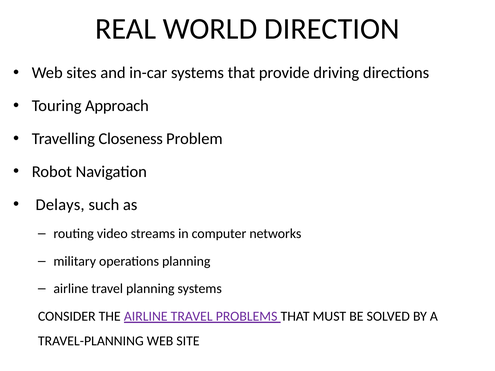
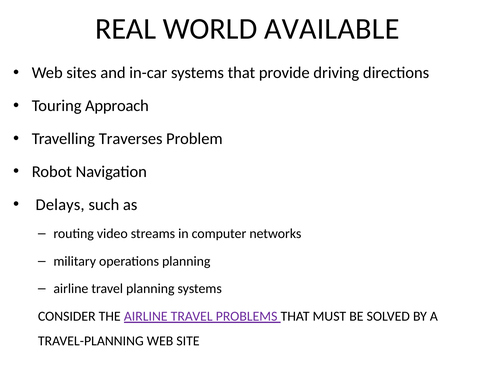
DIRECTION: DIRECTION -> AVAILABLE (332, 29)
Closeness: Closeness -> Traverses (131, 139)
